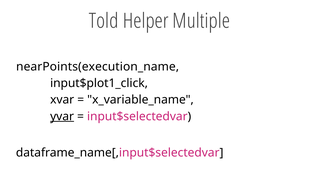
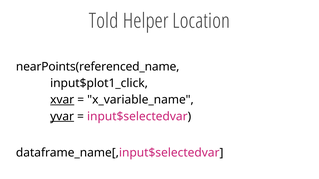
Multiple: Multiple -> Location (201, 21)
nearPoints(execution_name: nearPoints(execution_name -> nearPoints(referenced_name (98, 67)
xvar underline: none -> present (62, 100)
